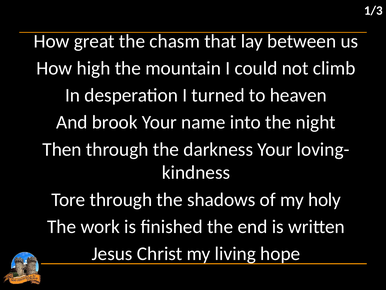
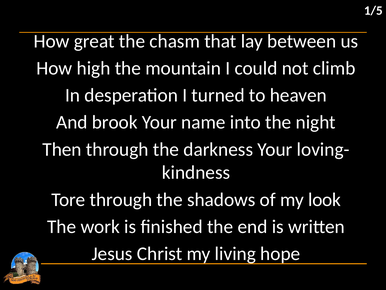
1/3: 1/3 -> 1/5 (373, 11)
holy: holy -> look (325, 199)
